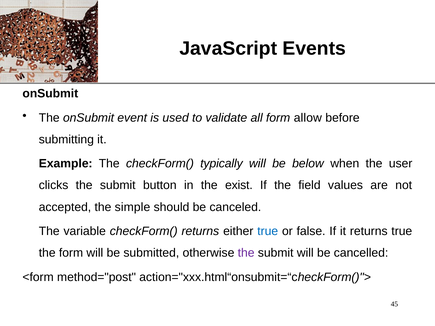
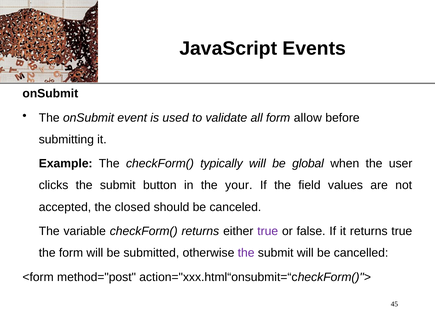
below: below -> global (308, 164)
exist: exist -> your (239, 185)
simple: simple -> closed (132, 207)
true colour: blue -> purple (268, 231)
